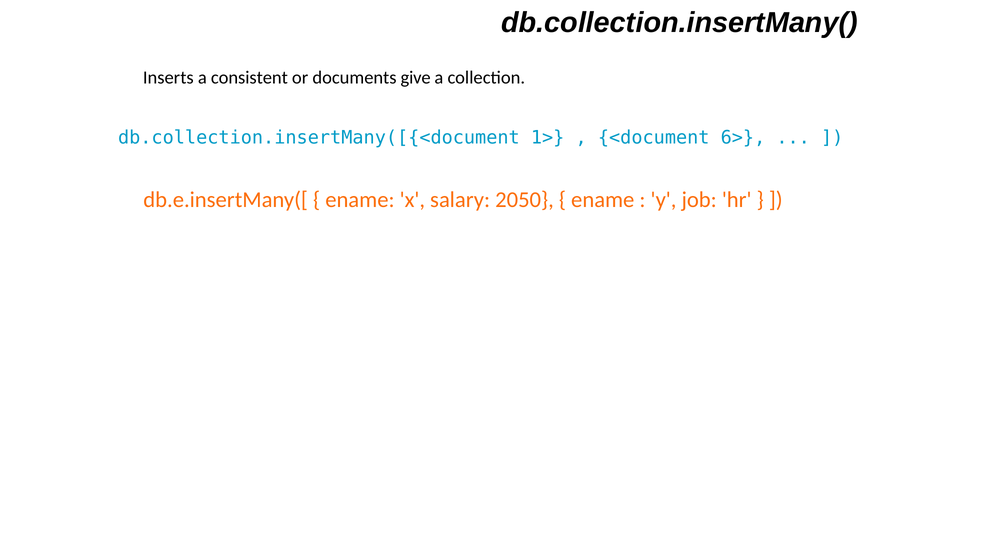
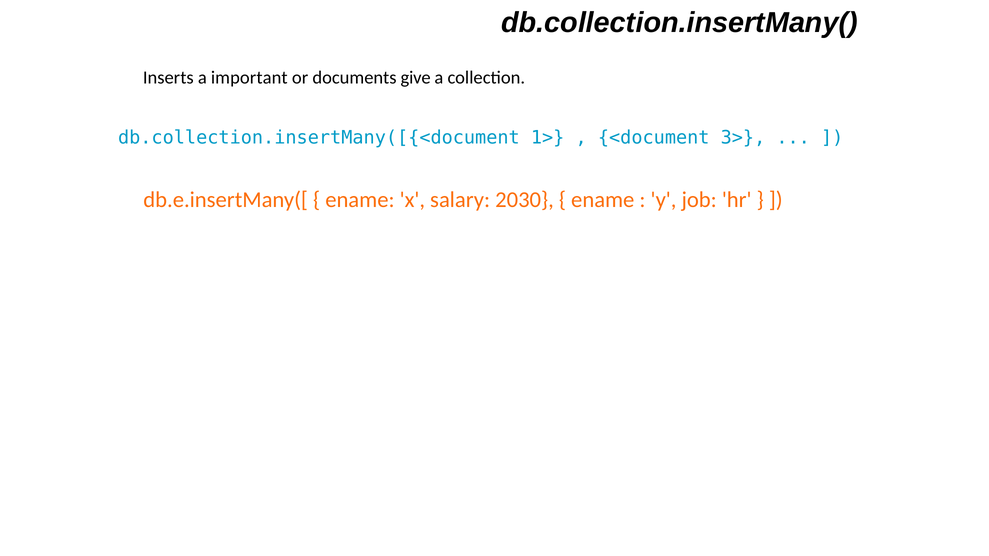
consistent: consistent -> important (249, 78)
6>: 6> -> 3> (743, 138)
2050: 2050 -> 2030 (525, 200)
